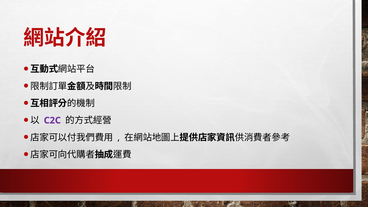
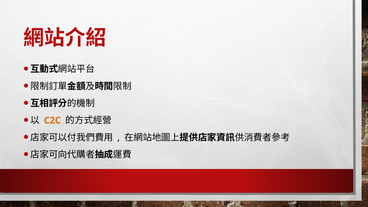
C2C colour: purple -> orange (52, 120)
